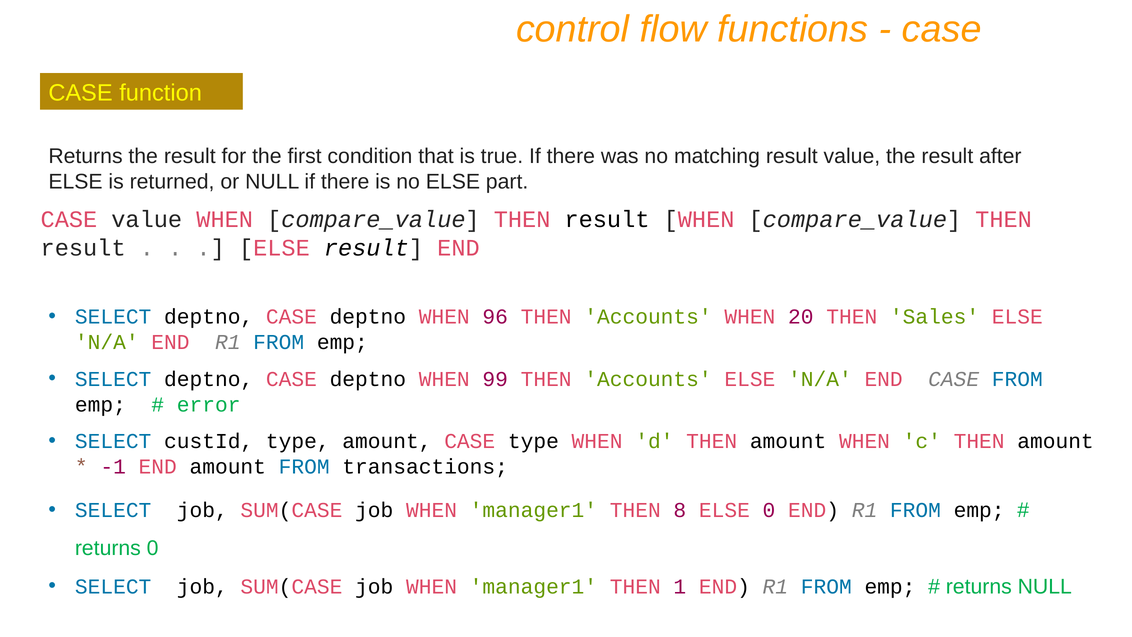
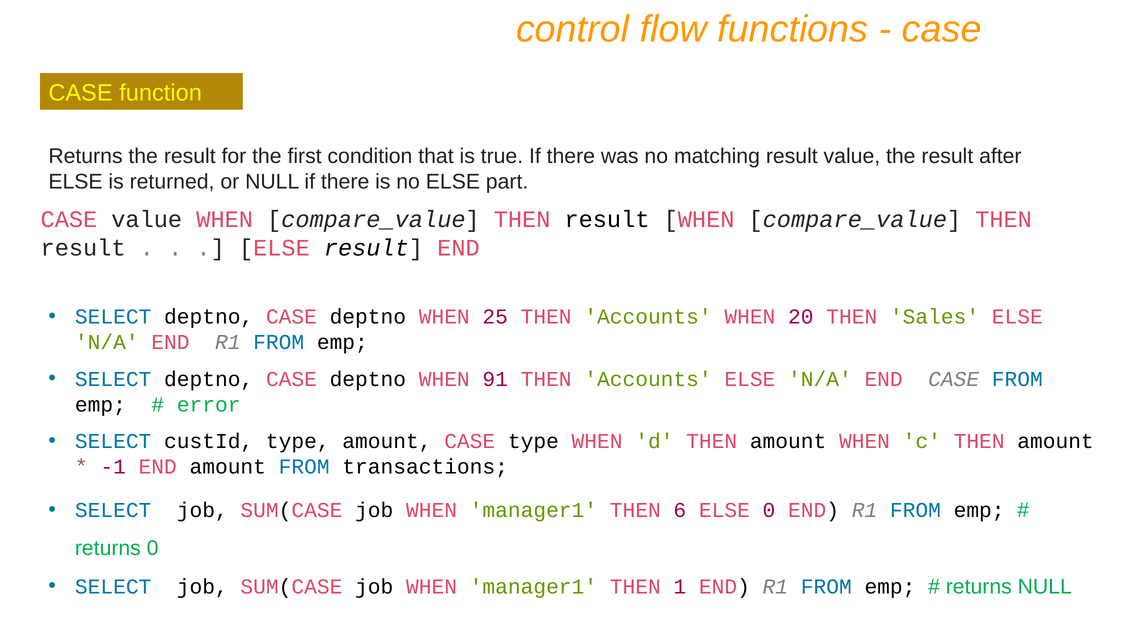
96: 96 -> 25 (495, 317)
99: 99 -> 91 (495, 379)
8: 8 -> 6 (680, 510)
